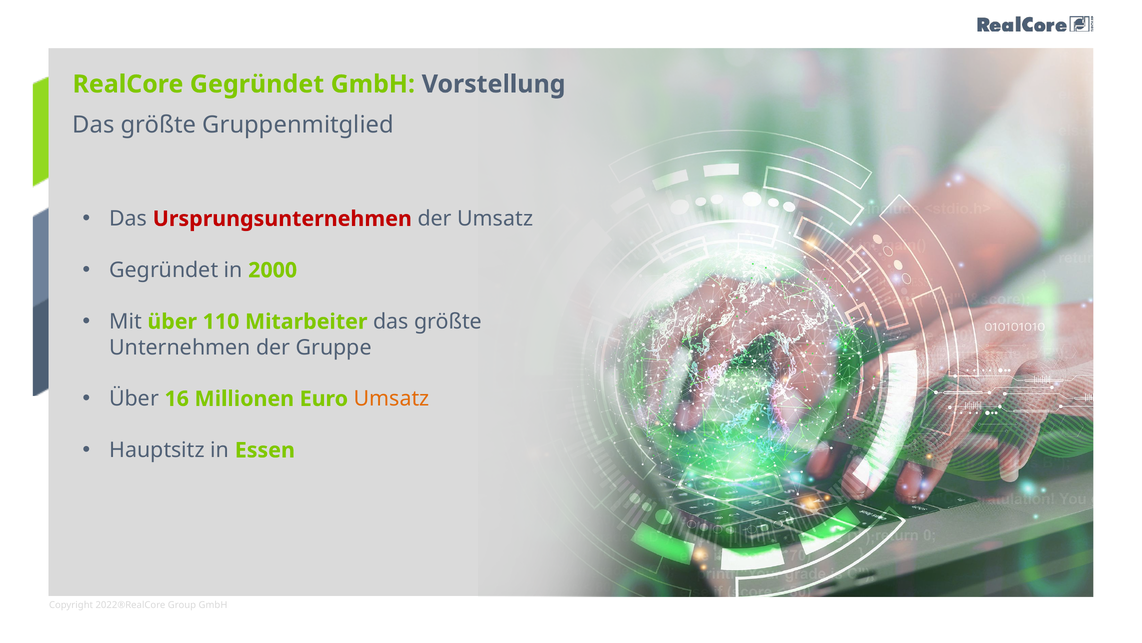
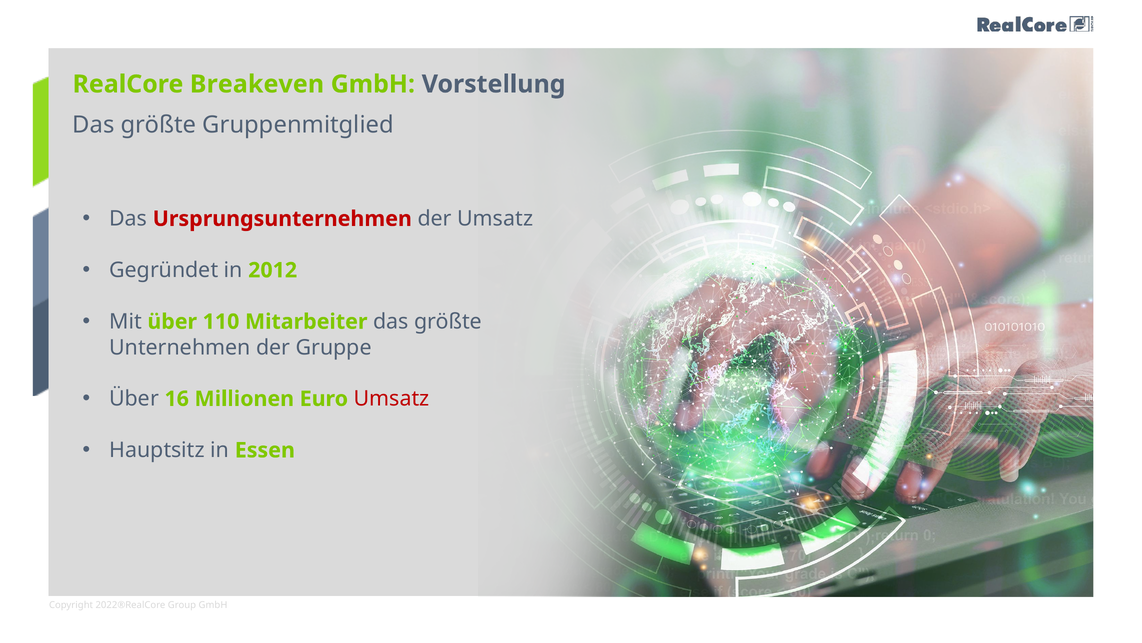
RealCore Gegründet: Gegründet -> Breakeven (257, 84)
2000: 2000 -> 2012 (273, 270)
Umsatz colour: orange -> red (392, 398)
